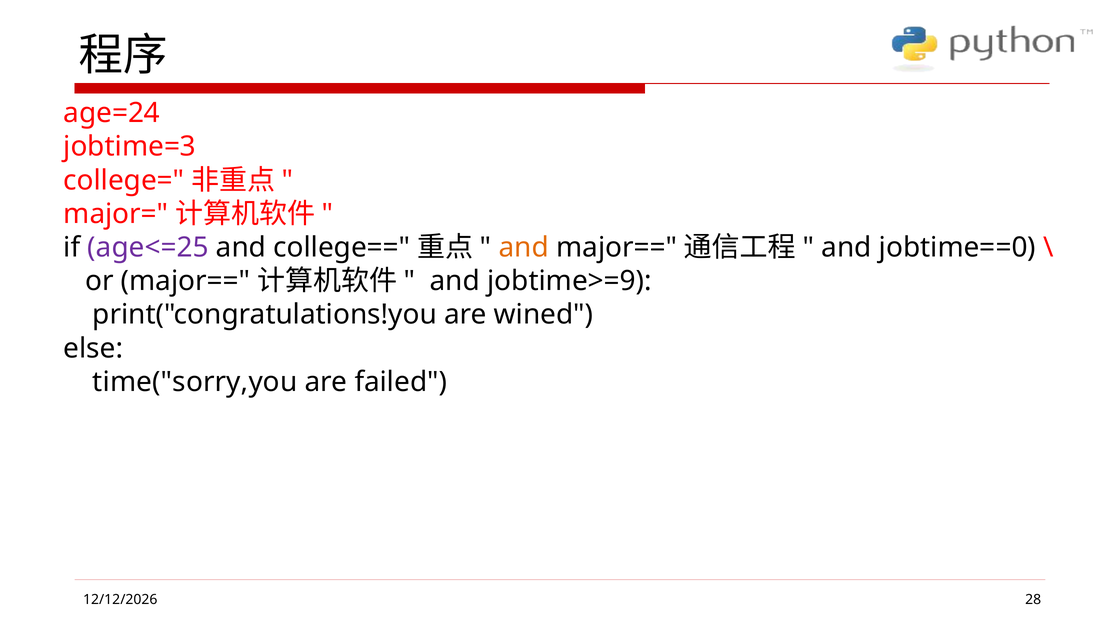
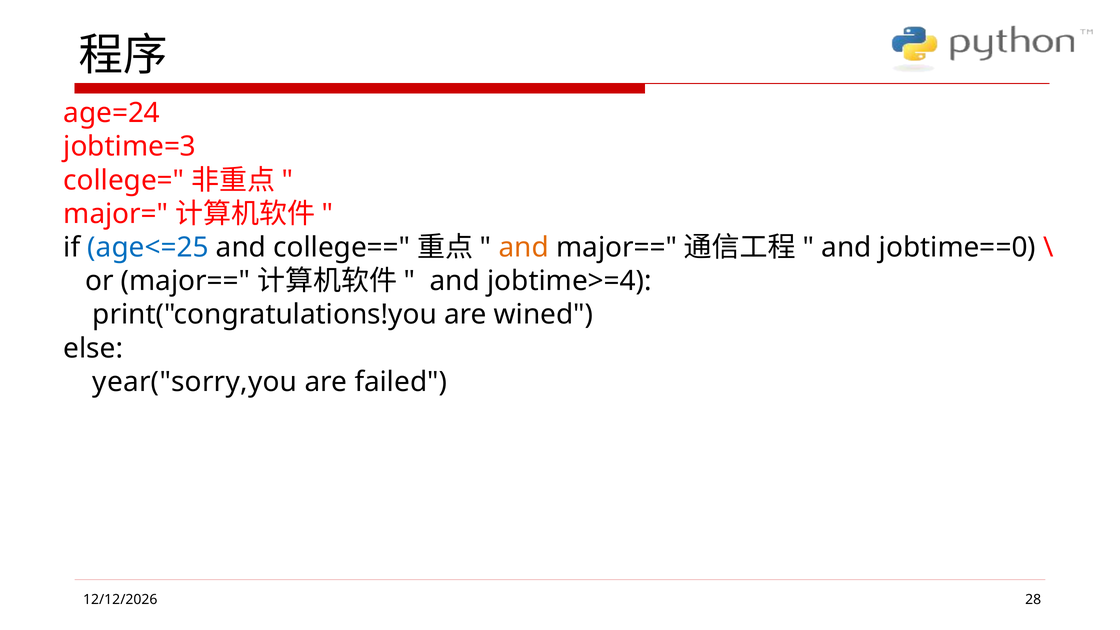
age<=25 colour: purple -> blue (148, 247)
jobtime>=9: jobtime>=9 -> jobtime>=4 (570, 281)
time("sorry,you: time("sorry,you -> year("sorry,you (195, 382)
